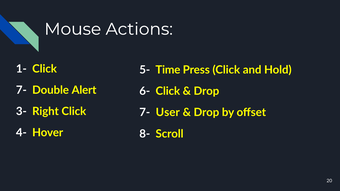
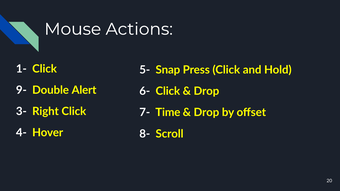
Time: Time -> Snap (168, 70)
7-: 7- -> 9- (21, 90)
User: User -> Time (168, 113)
